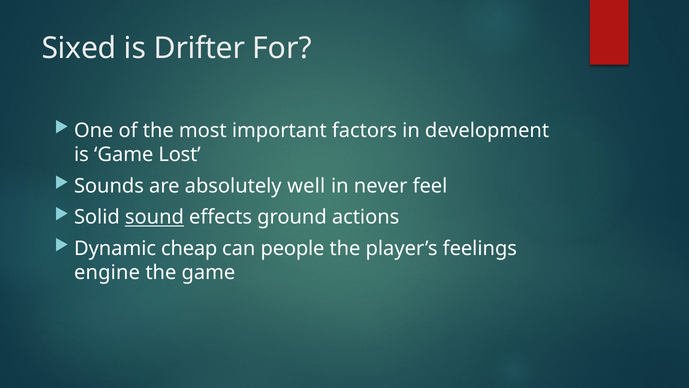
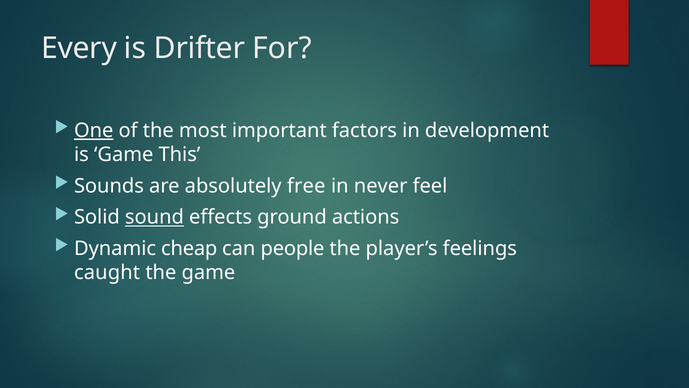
Sixed: Sixed -> Every (79, 48)
One underline: none -> present (94, 130)
Lost: Lost -> This (179, 154)
well: well -> free (306, 186)
engine: engine -> caught (107, 272)
